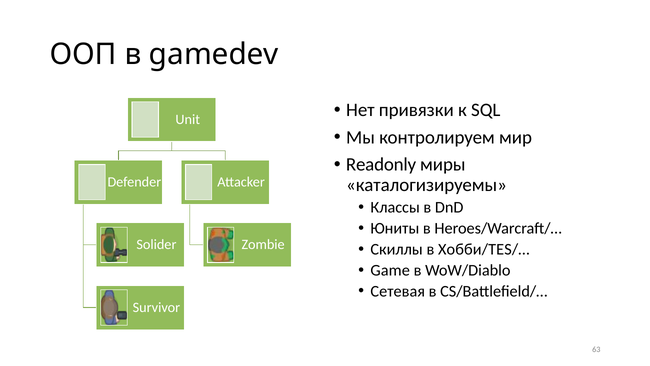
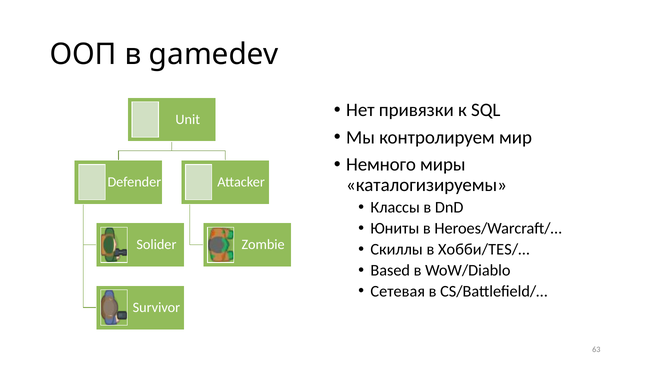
Readonly: Readonly -> Немного (381, 164)
Game: Game -> Based (390, 270)
